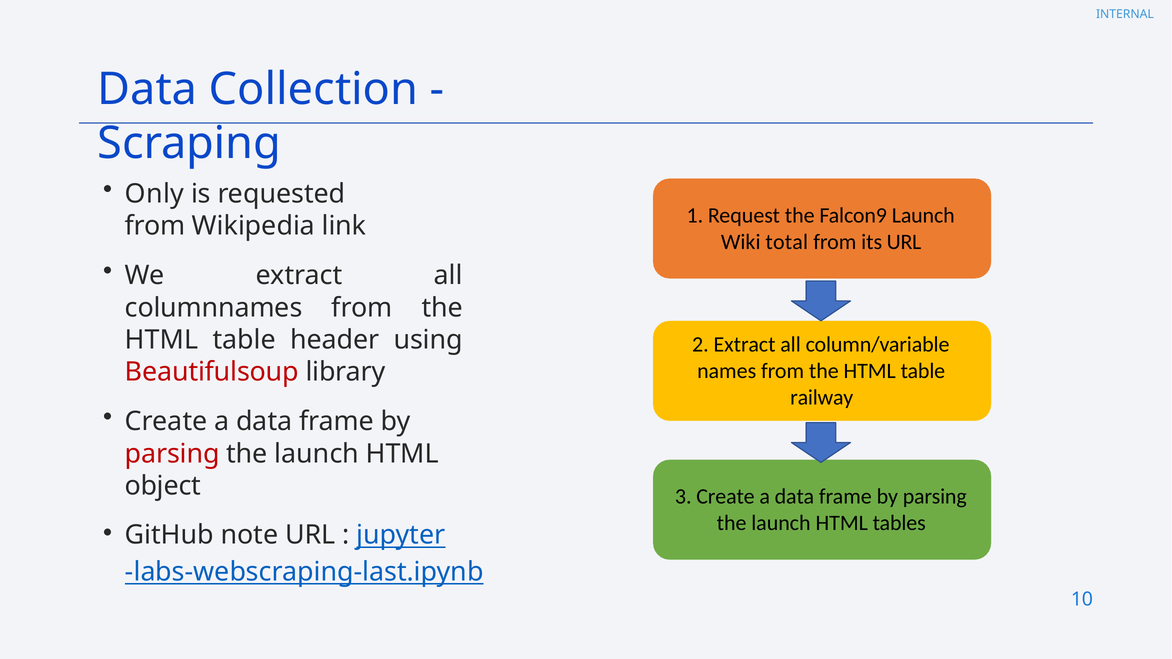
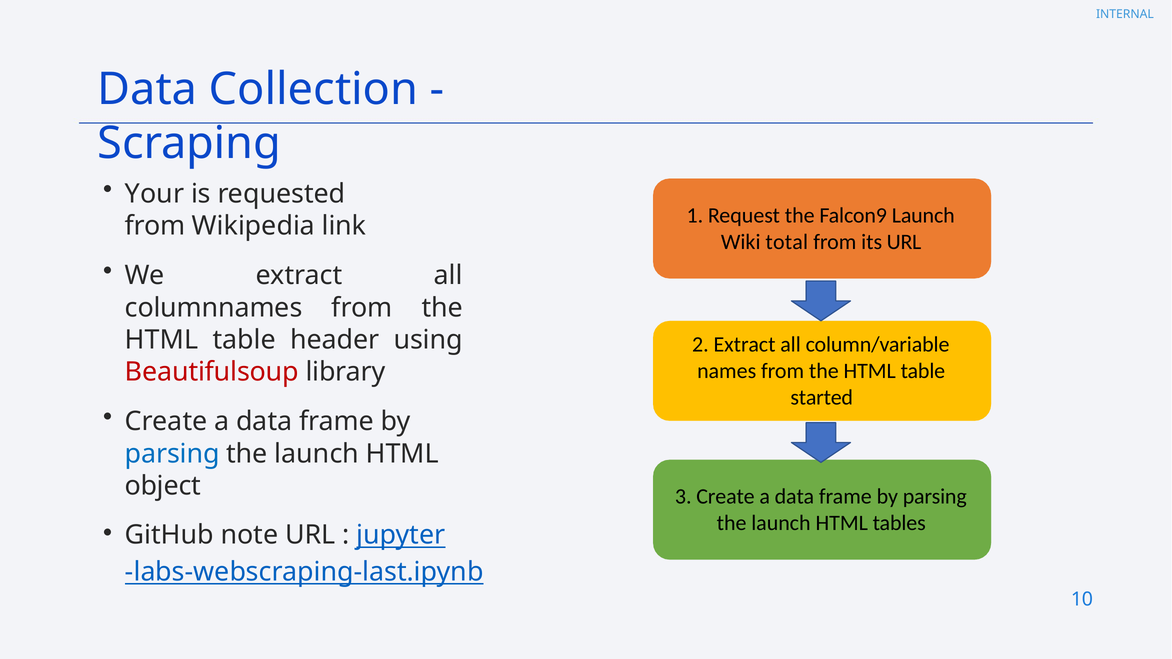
Only: Only -> Your (155, 194)
railway: railway -> started (822, 397)
parsing colour: red -> blue (172, 454)
